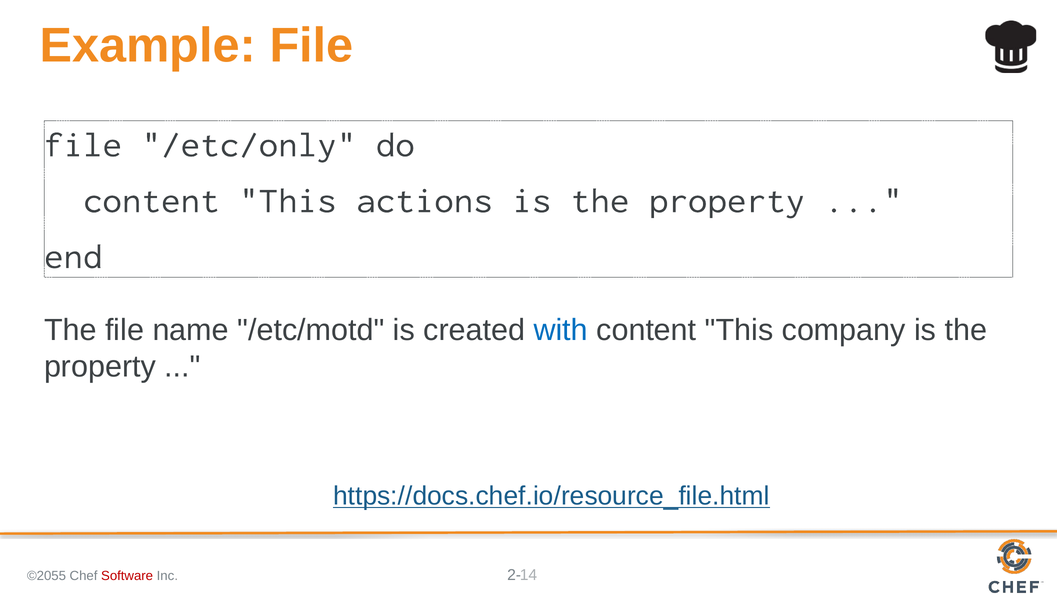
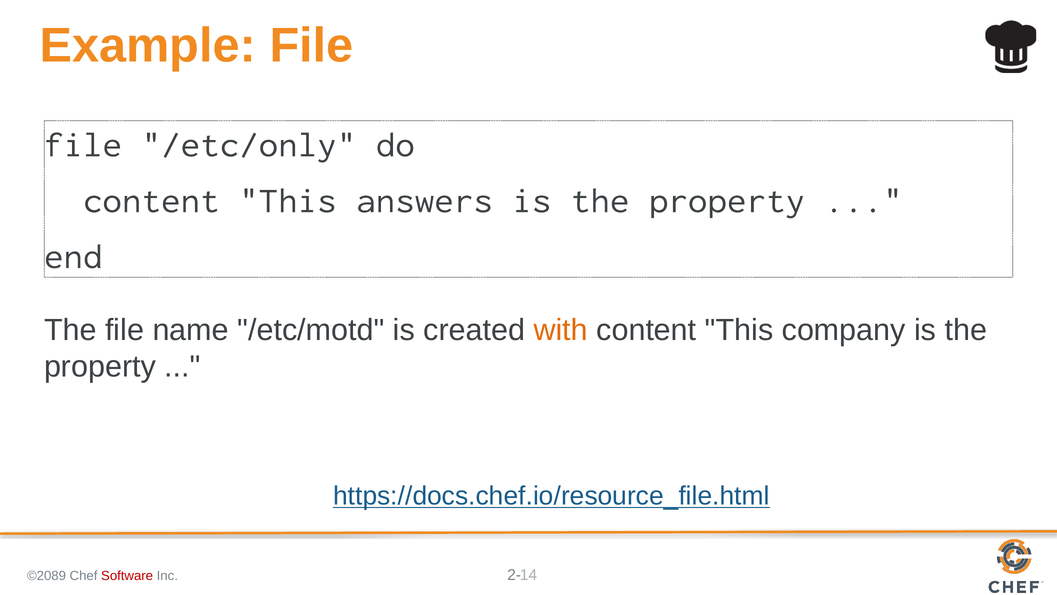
actions: actions -> answers (425, 200)
with colour: blue -> orange (561, 330)
©2055: ©2055 -> ©2089 (47, 575)
